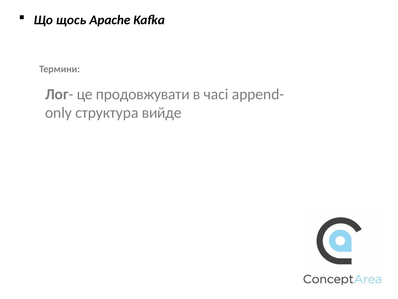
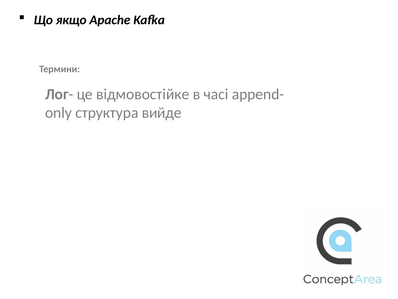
щось: щось -> якщо (71, 20)
продовжувати: продовжувати -> відмовостійке (143, 94)
